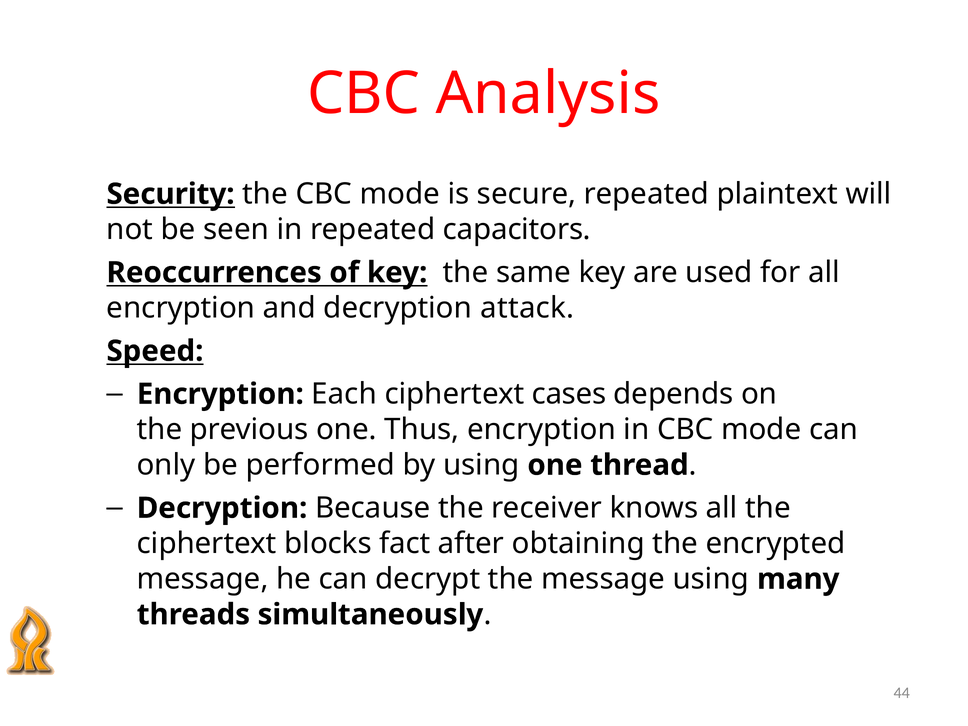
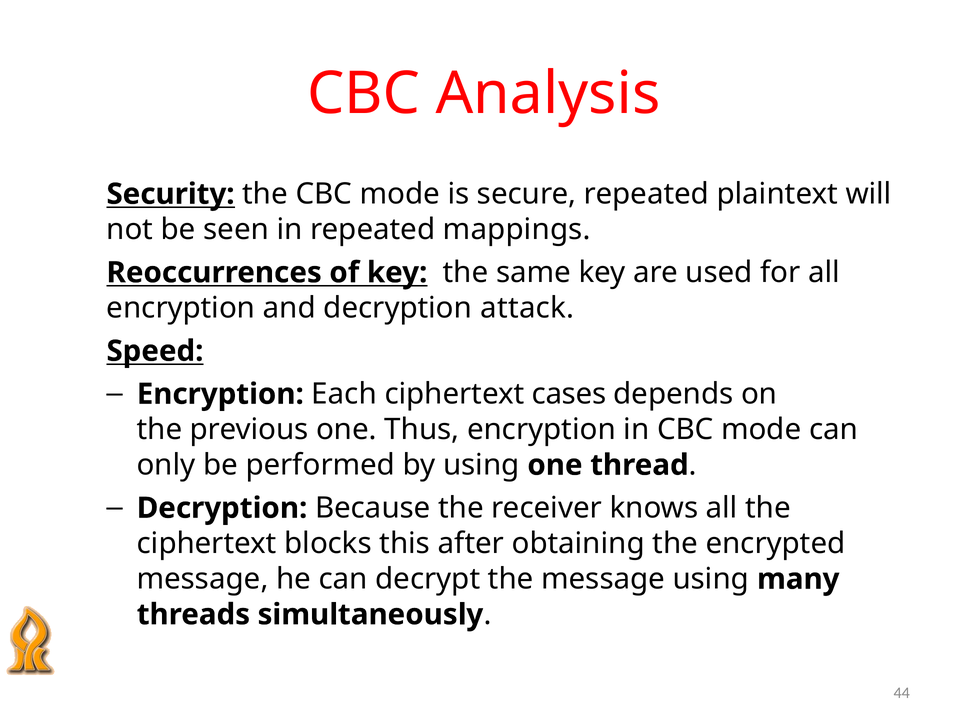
capacitors: capacitors -> mappings (517, 230)
fact: fact -> this (405, 544)
